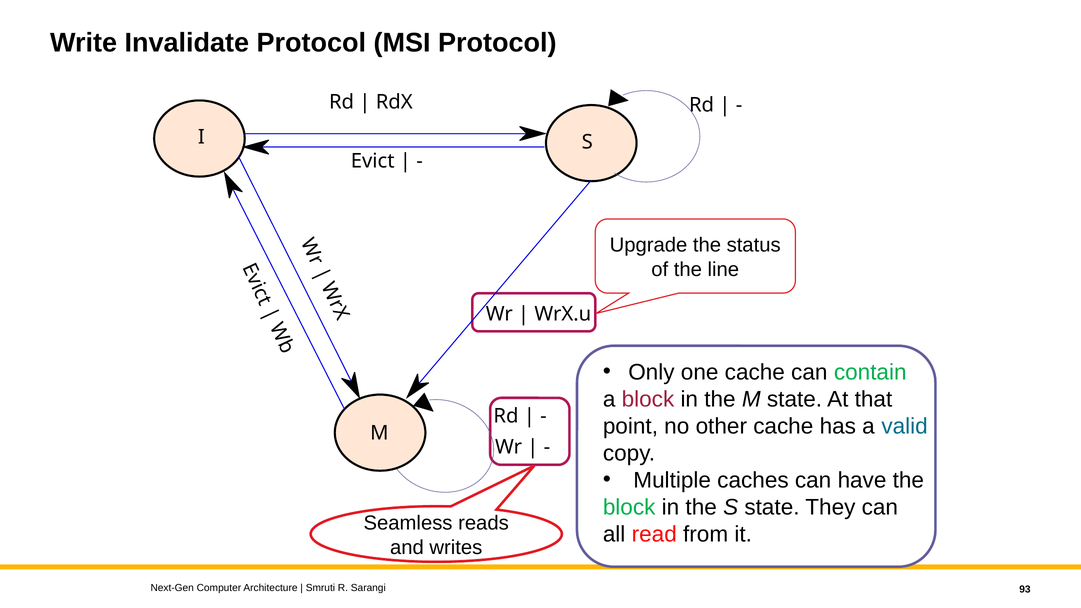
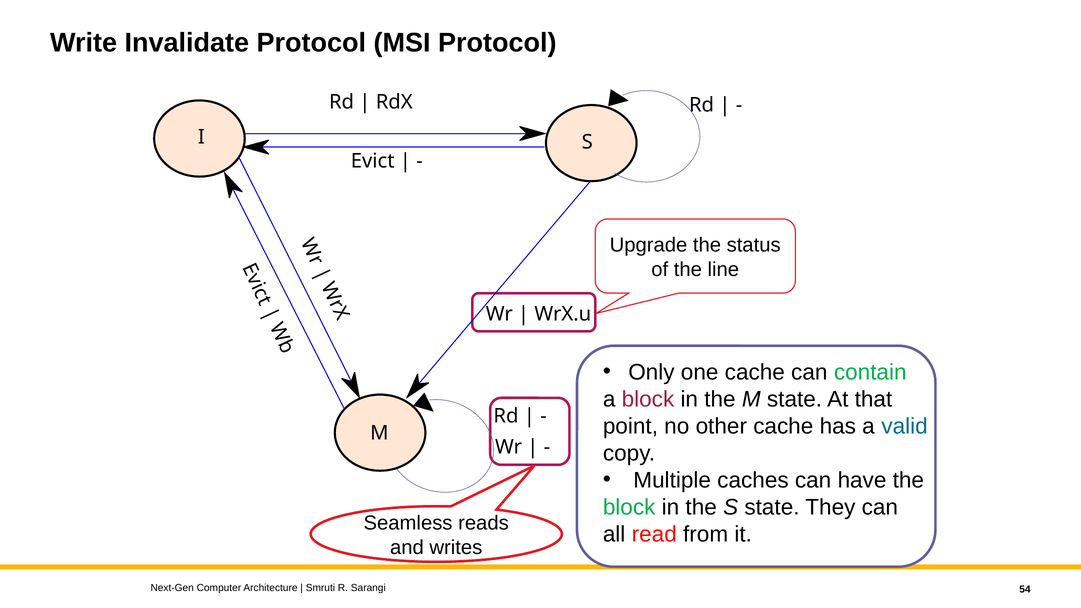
93: 93 -> 54 (1025, 590)
